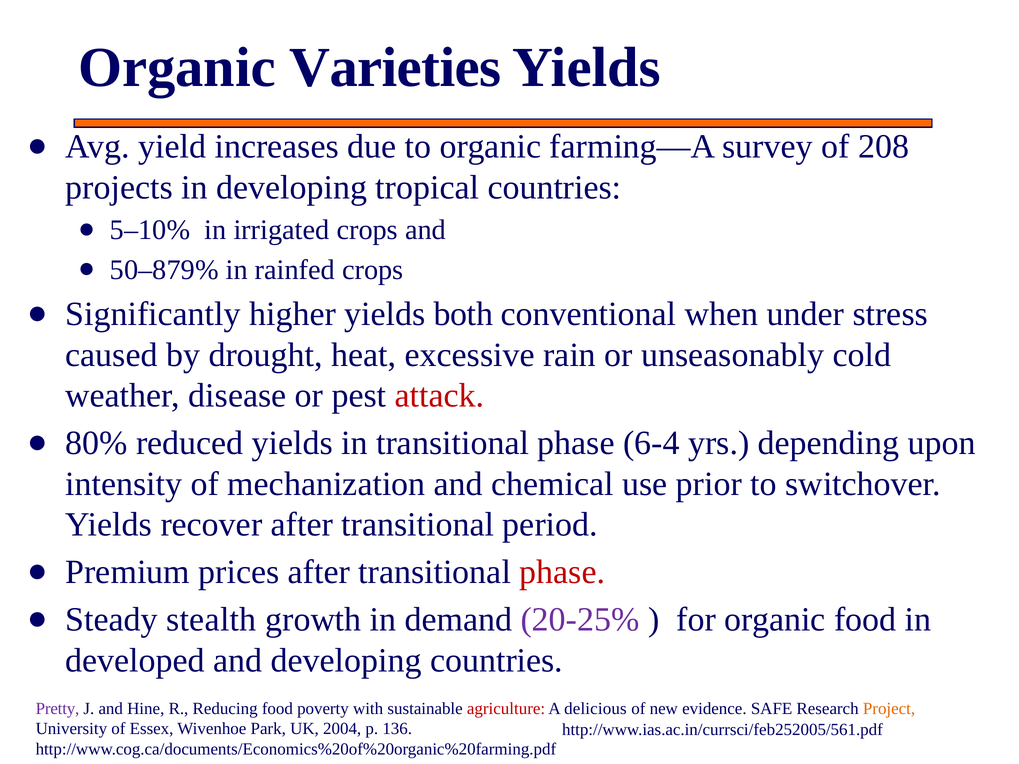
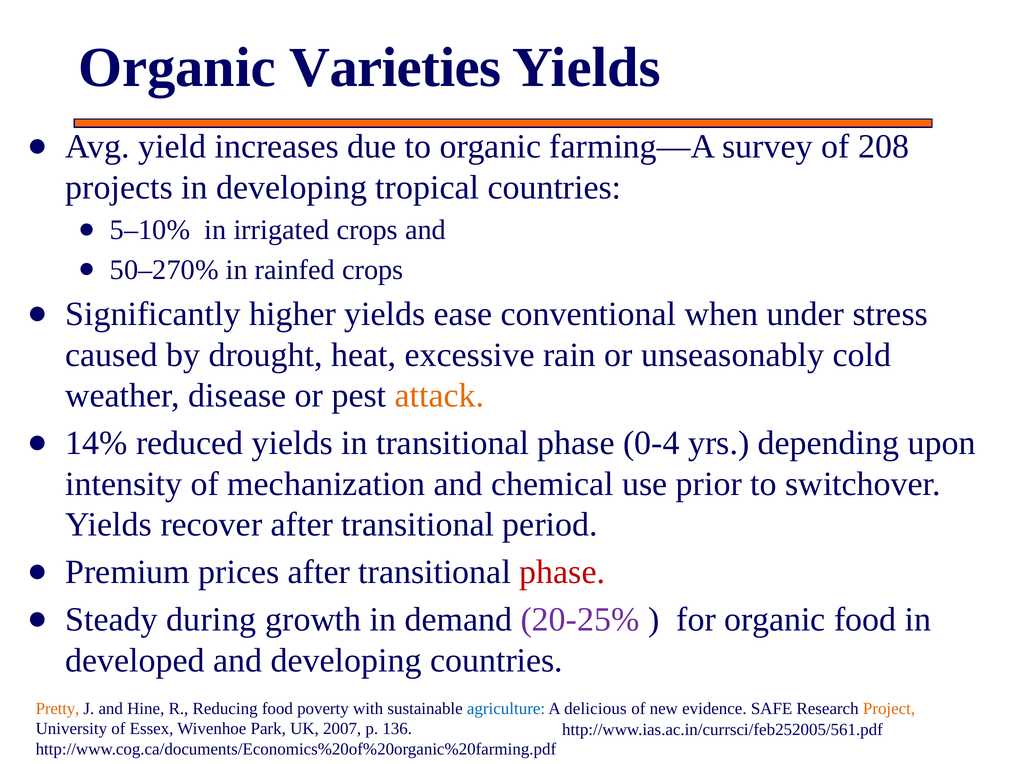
50–879%: 50–879% -> 50–270% (164, 270)
both: both -> ease (463, 314)
attack colour: red -> orange (439, 396)
80%: 80% -> 14% (97, 443)
6-4: 6-4 -> 0-4 (651, 443)
stealth: stealth -> during (211, 620)
Pretty colour: purple -> orange (57, 709)
agriculture colour: red -> blue (506, 709)
2004: 2004 -> 2007 (342, 729)
